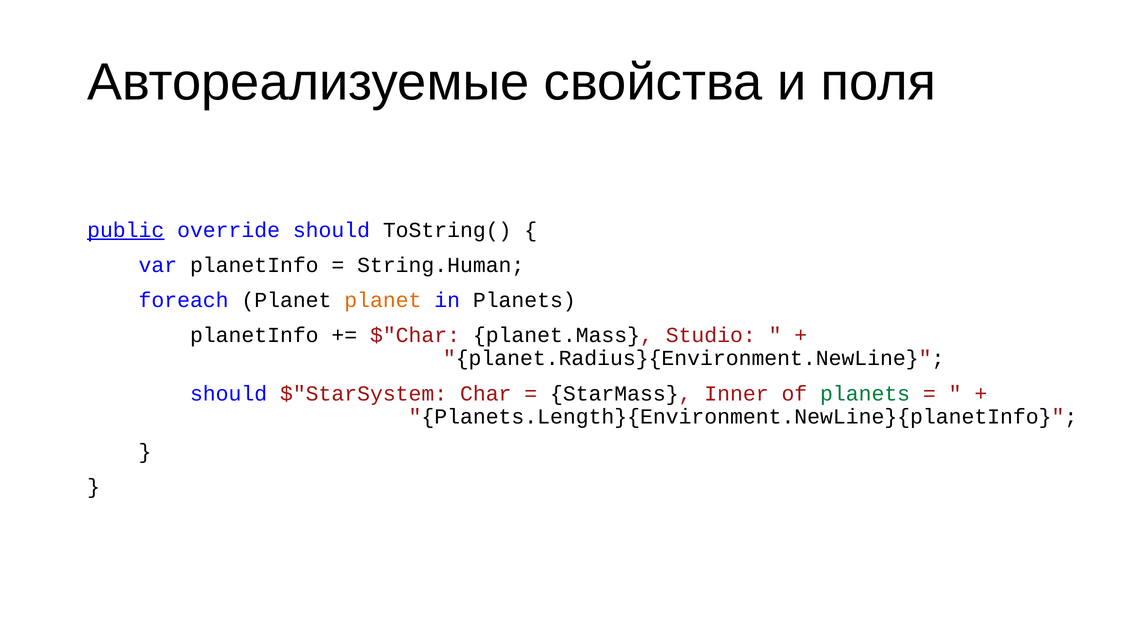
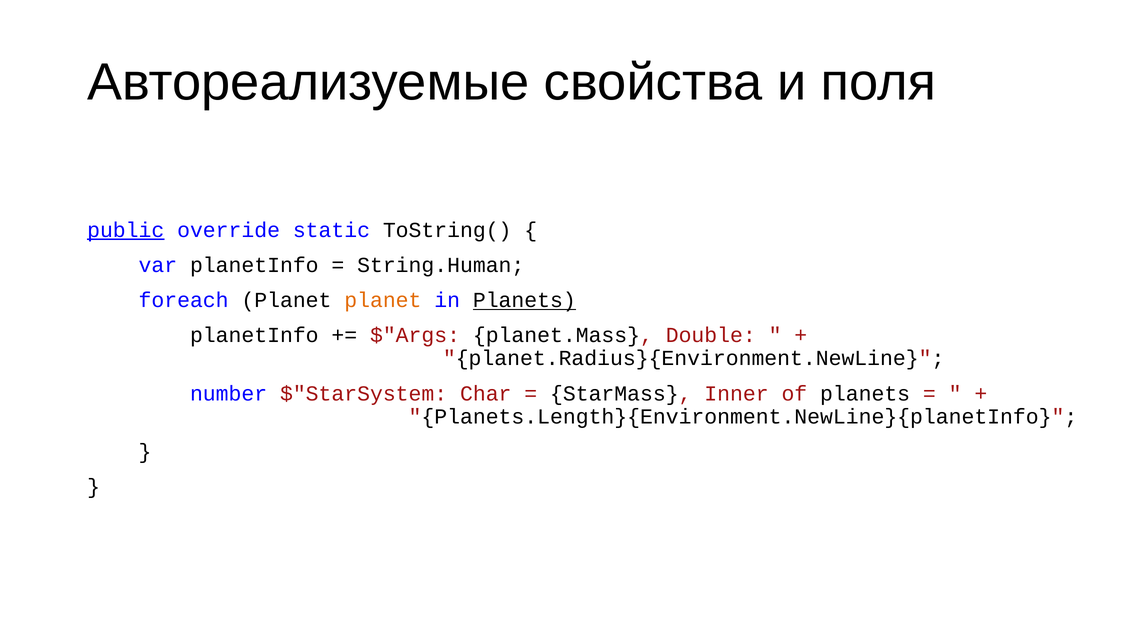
override should: should -> static (331, 230)
Planets underline: none -> present (524, 300)
$"Char: $"Char -> $"Args (415, 335)
Studio: Studio -> Double (711, 335)
should: should -> number (229, 393)
planets colour: green -> black (865, 393)
